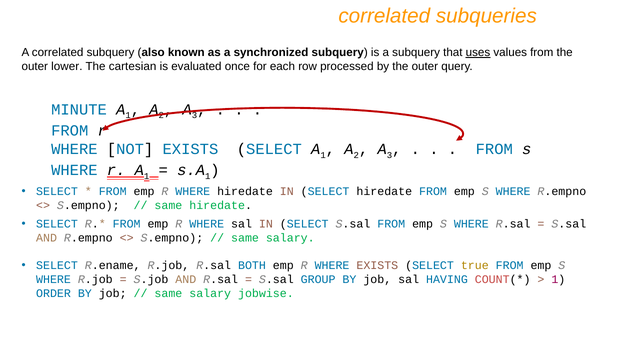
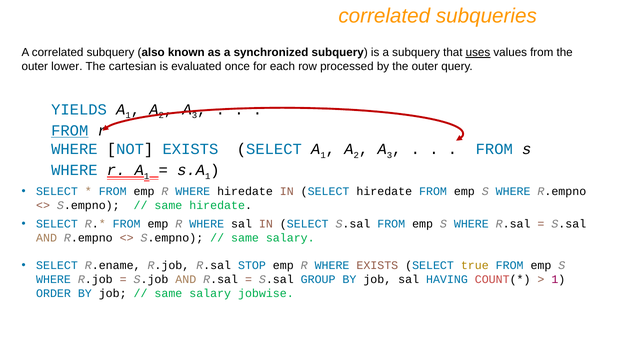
MINUTE: MINUTE -> YIELDS (79, 110)
FROM underline: none -> present (70, 131)
BOTH: BOTH -> STOP (252, 266)
